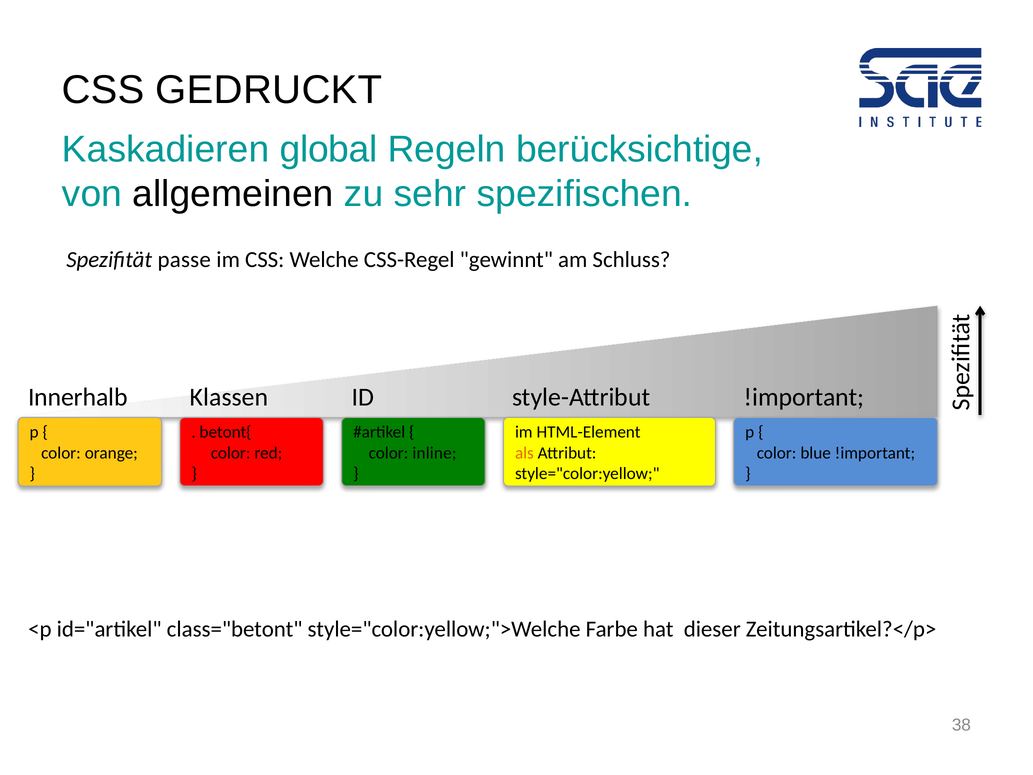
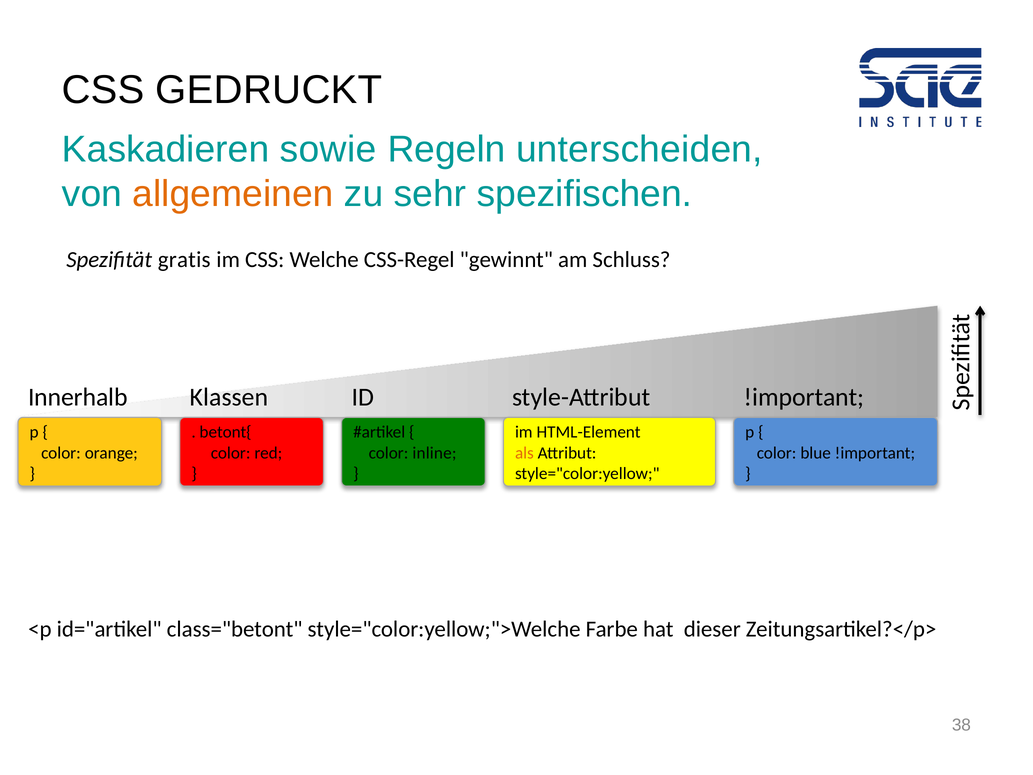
global: global -> sowie (328, 149)
berücksichtige: berücksichtige -> unterscheiden (639, 149)
allgemeinen colour: black -> orange (233, 194)
passe: passe -> gratis (184, 259)
